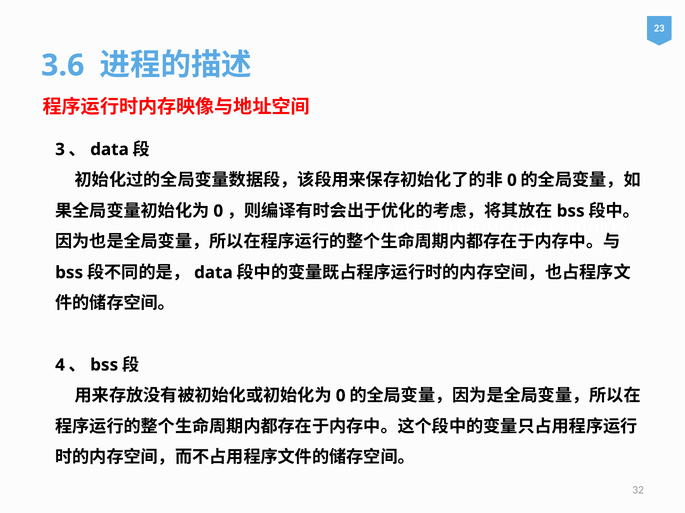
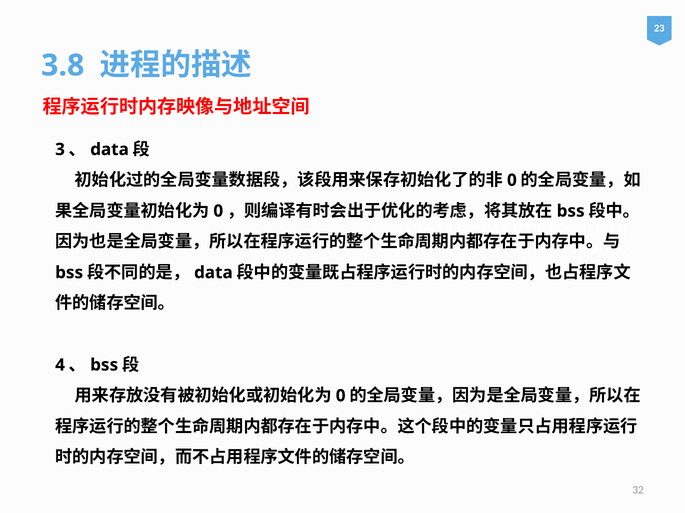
3.6: 3.6 -> 3.8 (63, 66)
